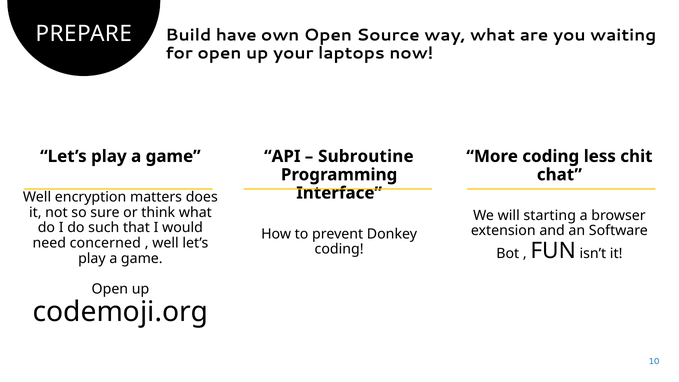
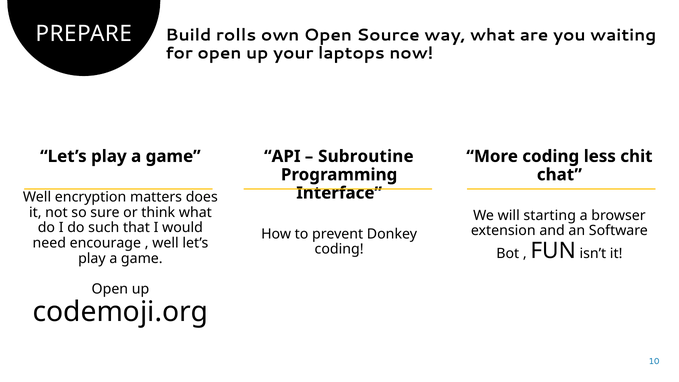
have: have -> rolls (236, 35)
concerned: concerned -> encourage (105, 243)
